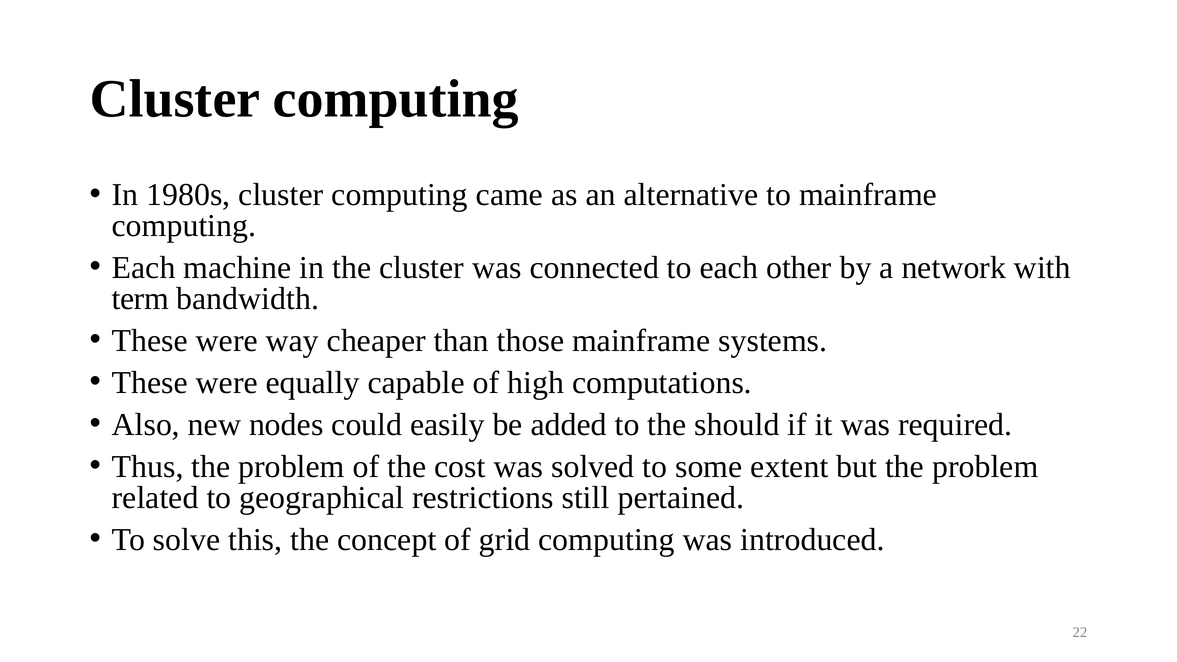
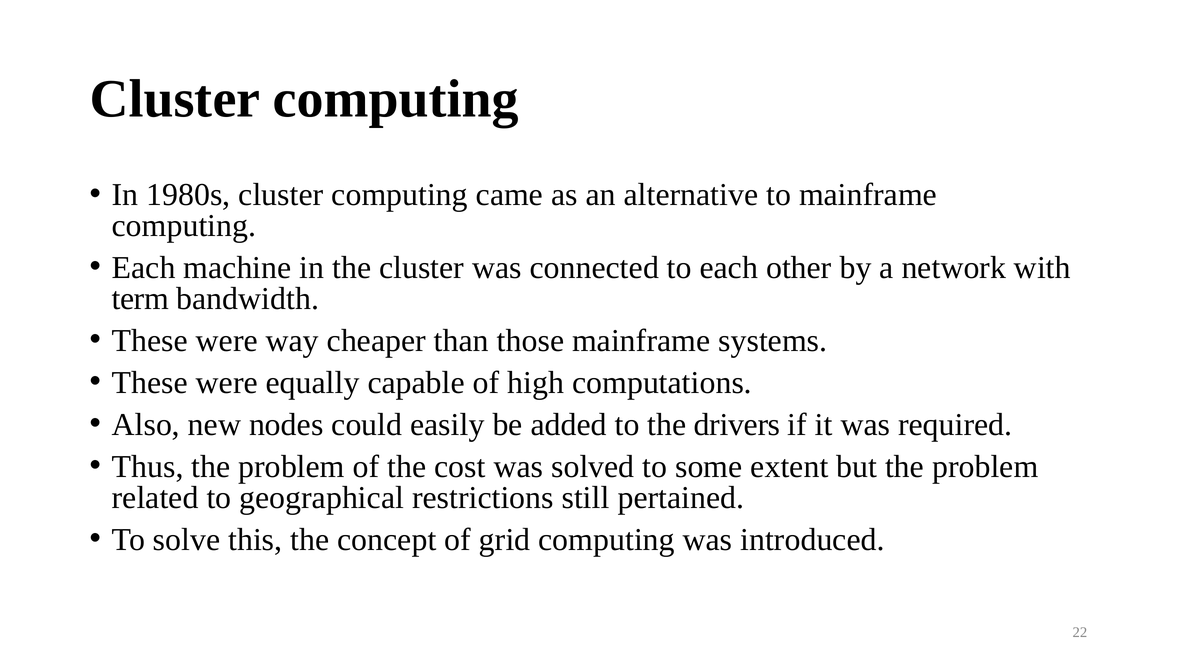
should: should -> drivers (737, 425)
